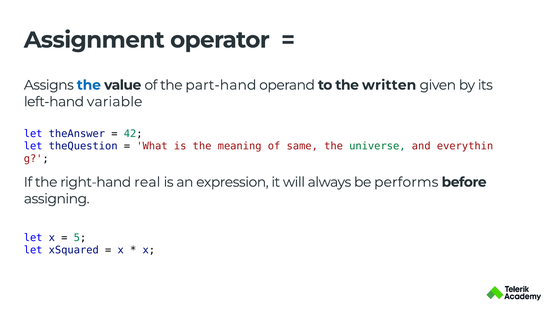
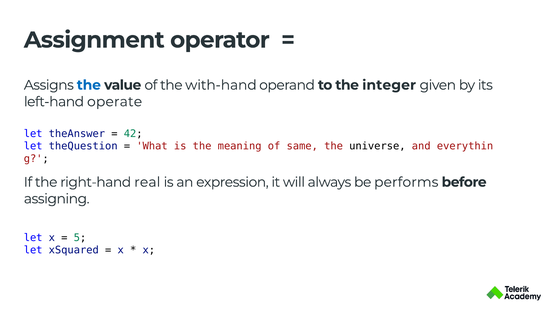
part-hand: part-hand -> with-hand (221, 85)
written: written -> integer (389, 85)
variable: variable -> operate (115, 102)
universe colour: green -> black (377, 146)
